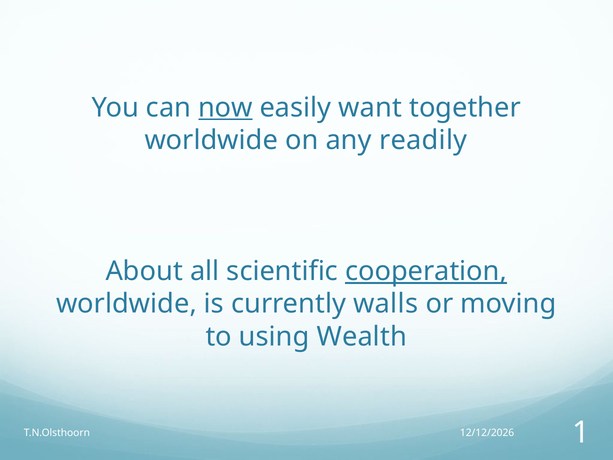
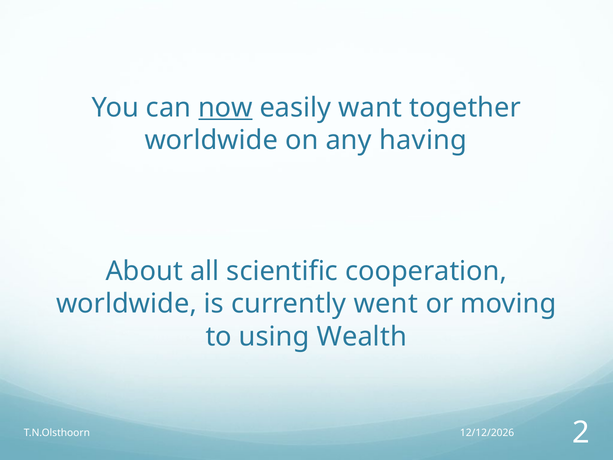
readily: readily -> having (423, 140)
cooperation underline: present -> none (426, 271)
walls: walls -> went (386, 304)
1: 1 -> 2 (581, 433)
